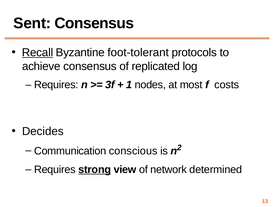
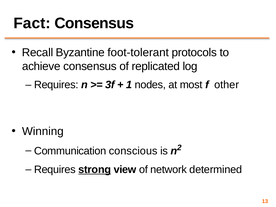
Sent: Sent -> Fact (32, 23)
Recall underline: present -> none (38, 53)
costs: costs -> other (227, 85)
Decides: Decides -> Winning (43, 131)
